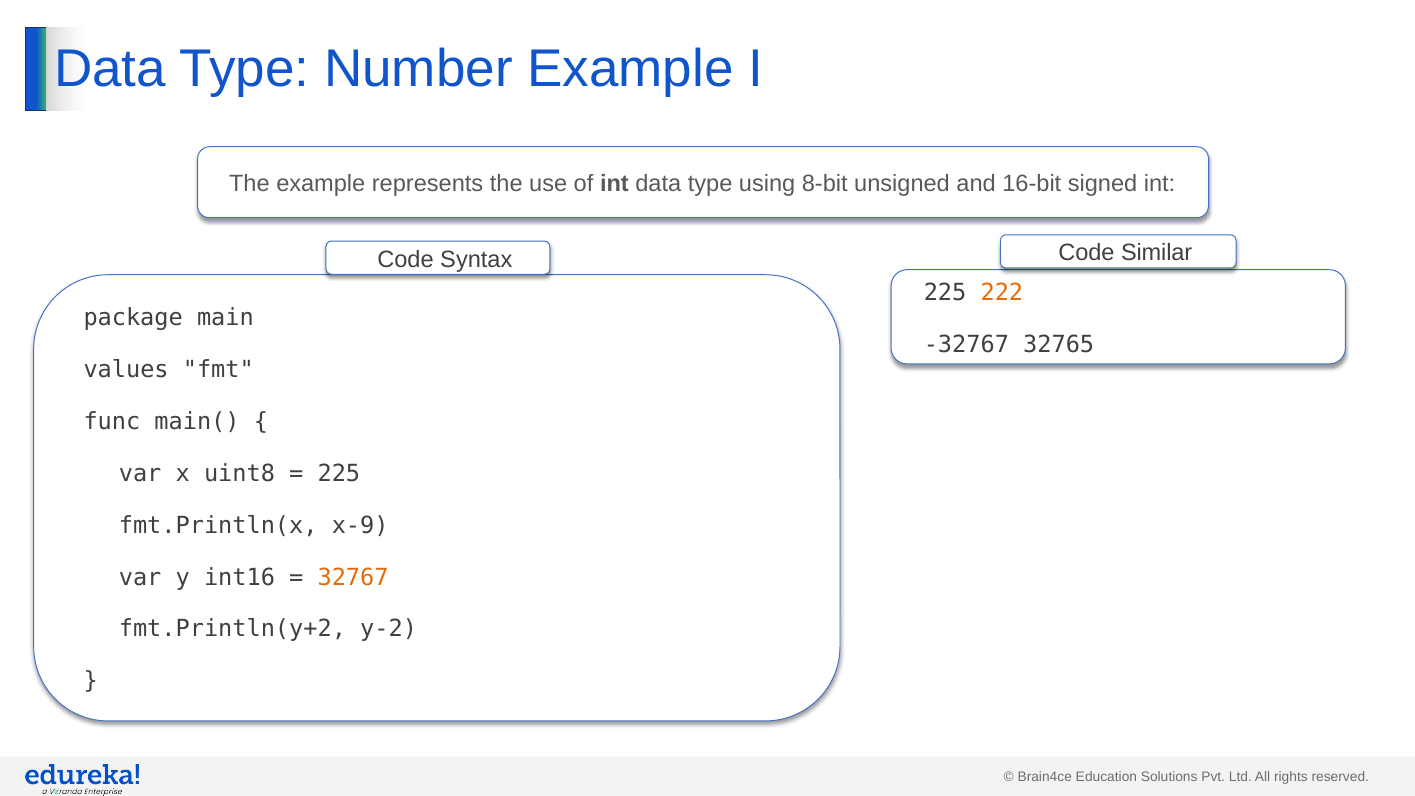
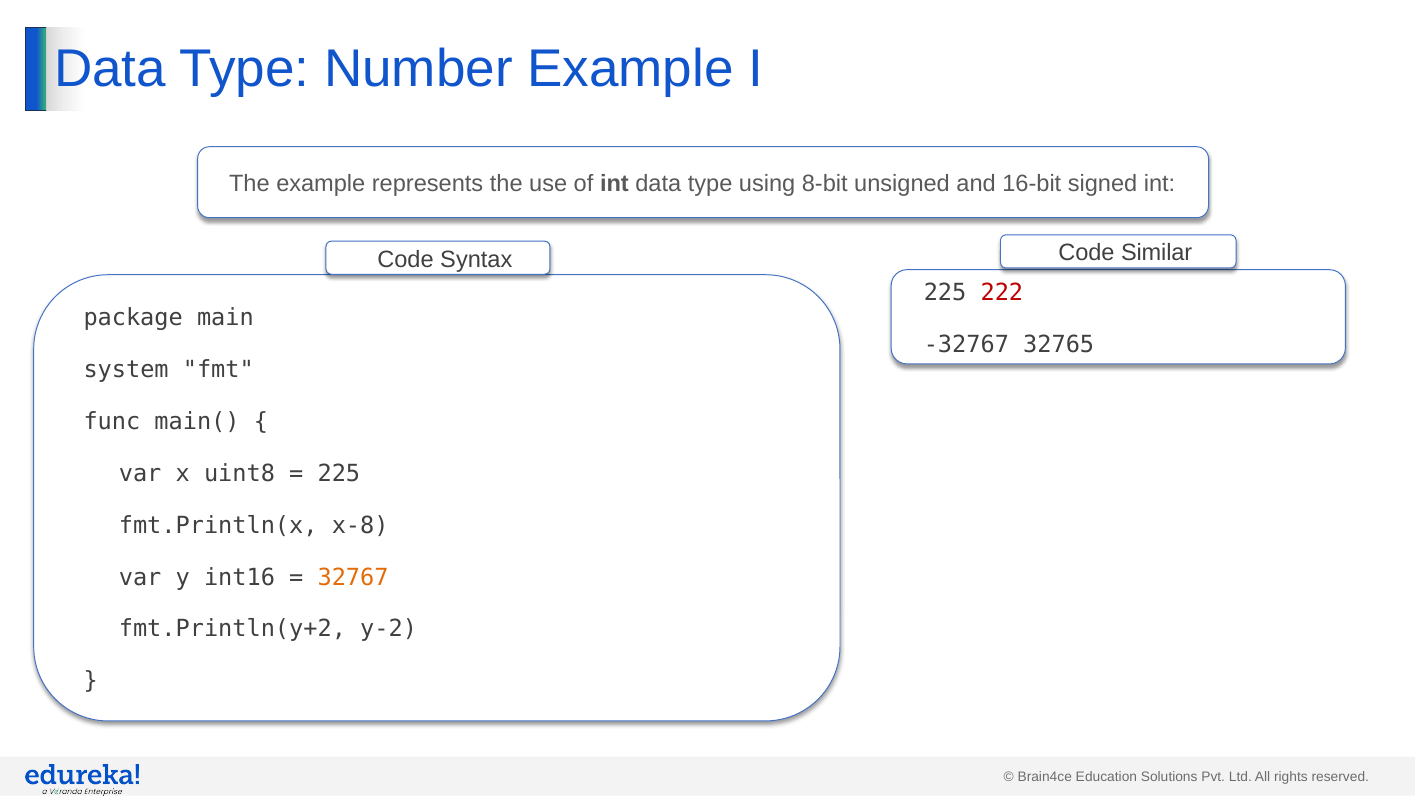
222 colour: orange -> red (1002, 293)
values: values -> system (126, 370)
x-9: x-9 -> x-8 (360, 525)
